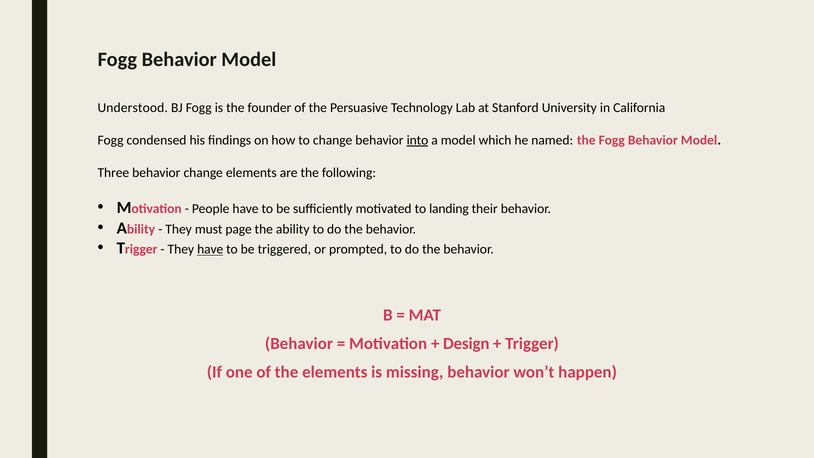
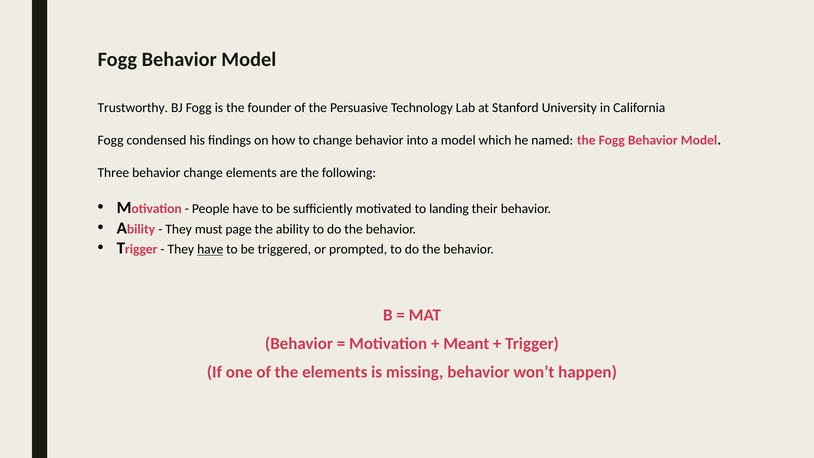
Understood: Understood -> Trustworthy (133, 108)
into underline: present -> none (417, 140)
Design: Design -> Meant (466, 343)
